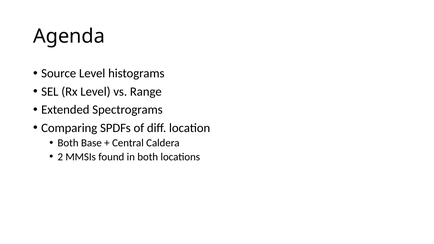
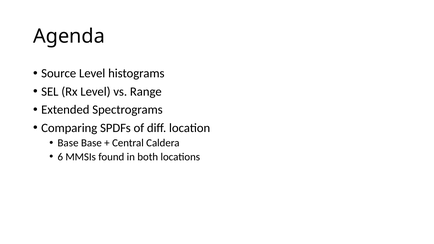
Both: Both -> Base (68, 143)
2: 2 -> 6 (60, 157)
